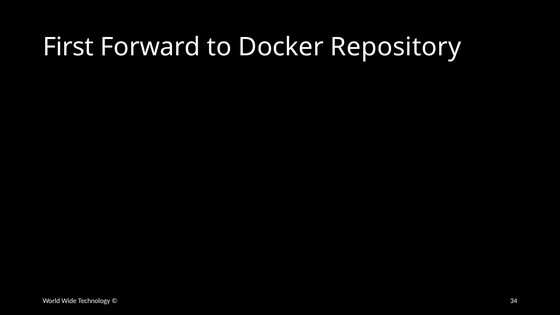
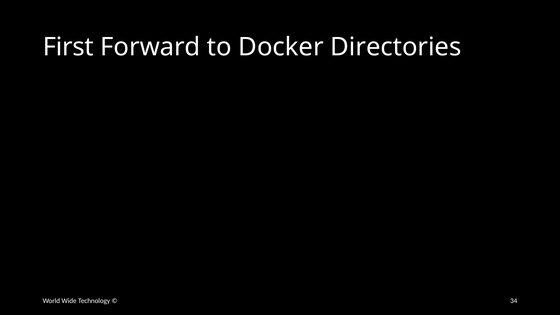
Repository: Repository -> Directories (396, 47)
